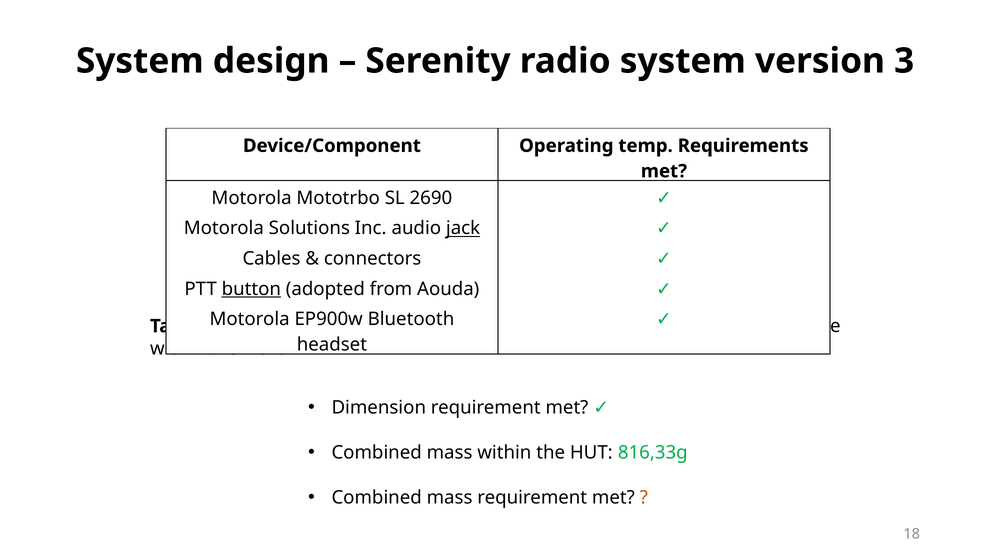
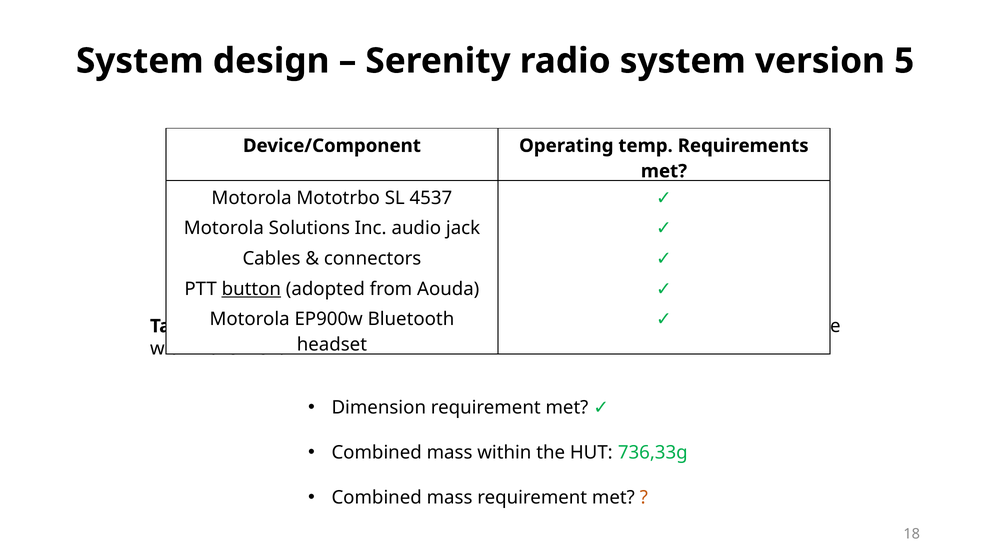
3: 3 -> 5 (904, 61)
2690: 2690 -> 4537 (431, 198)
jack underline: present -> none (463, 228)
816,33g: 816,33g -> 736,33g (653, 453)
